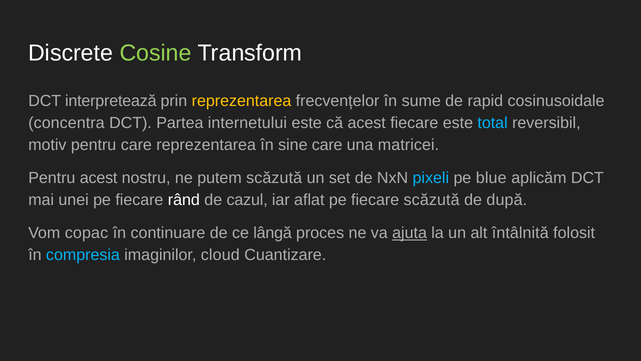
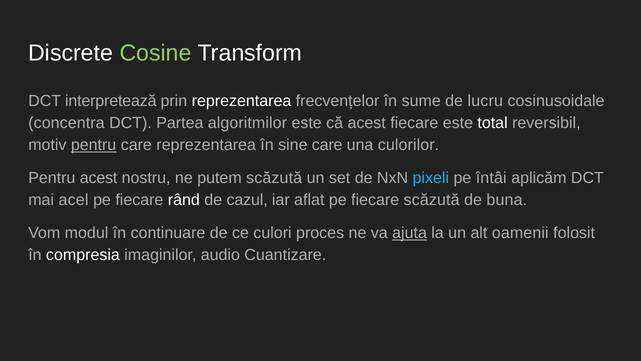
reprezentarea colour: yellow -> white (241, 101)
rapid: rapid -> lucru (485, 101)
internetului: internetului -> algoritmilor (247, 123)
total colour: light blue -> white (493, 123)
pentru underline: none -> present (94, 145)
matricei: matricei -> culorilor (408, 145)
blue: blue -> întâi (491, 178)
unei: unei -> acel (74, 200)
după: după -> buna (507, 200)
copac: copac -> modul (87, 233)
lângă: lângă -> culori (273, 233)
întâlnită: întâlnită -> oamenii (520, 233)
compresia colour: light blue -> white (83, 255)
cloud: cloud -> audio (220, 255)
